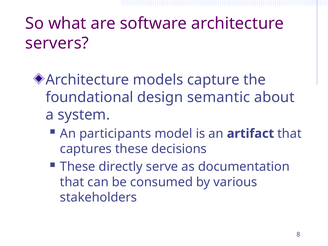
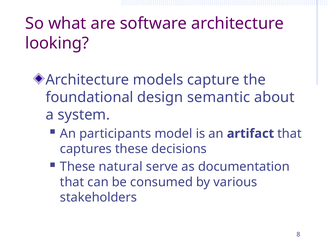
servers: servers -> looking (57, 43)
directly: directly -> natural (121, 167)
